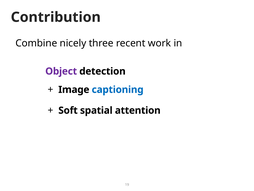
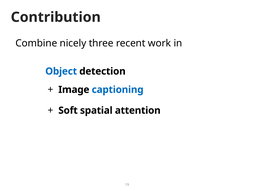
Object colour: purple -> blue (61, 71)
